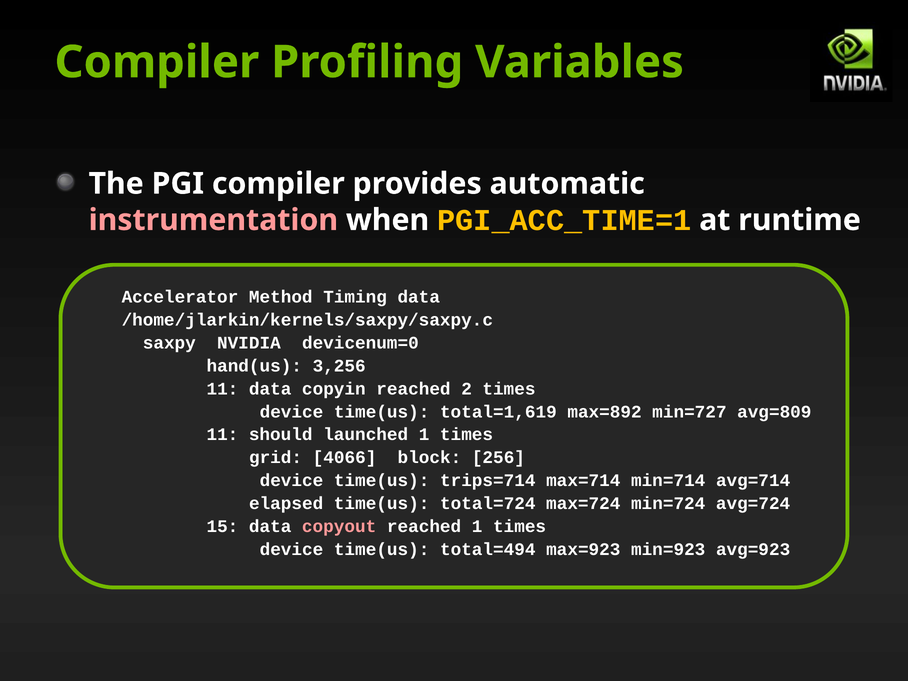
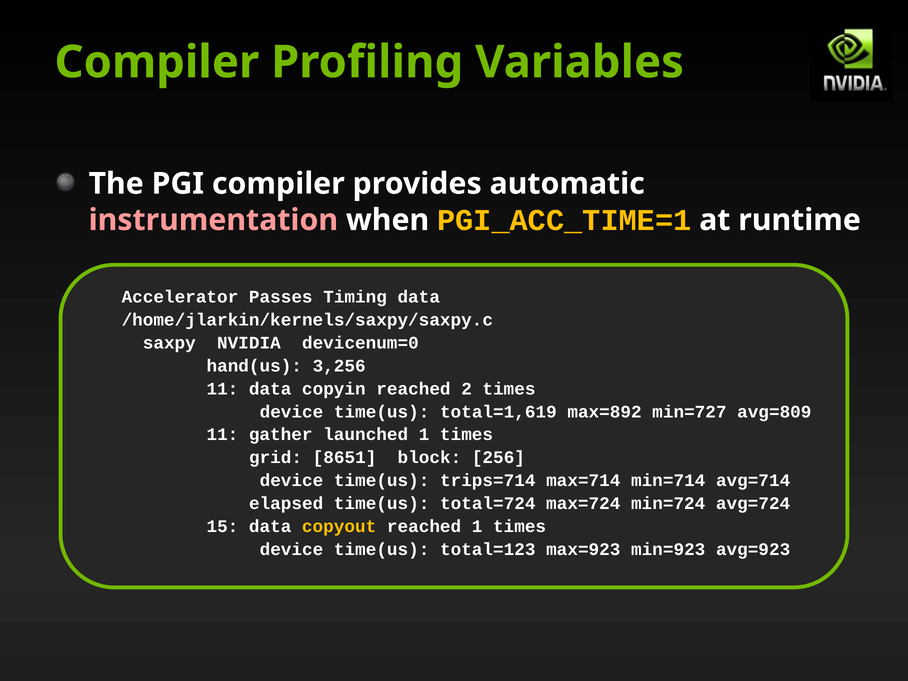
Method: Method -> Passes (281, 297)
should: should -> gather (281, 435)
4066: 4066 -> 8651 (345, 458)
copyout colour: pink -> yellow (339, 526)
total=494: total=494 -> total=123 (488, 549)
